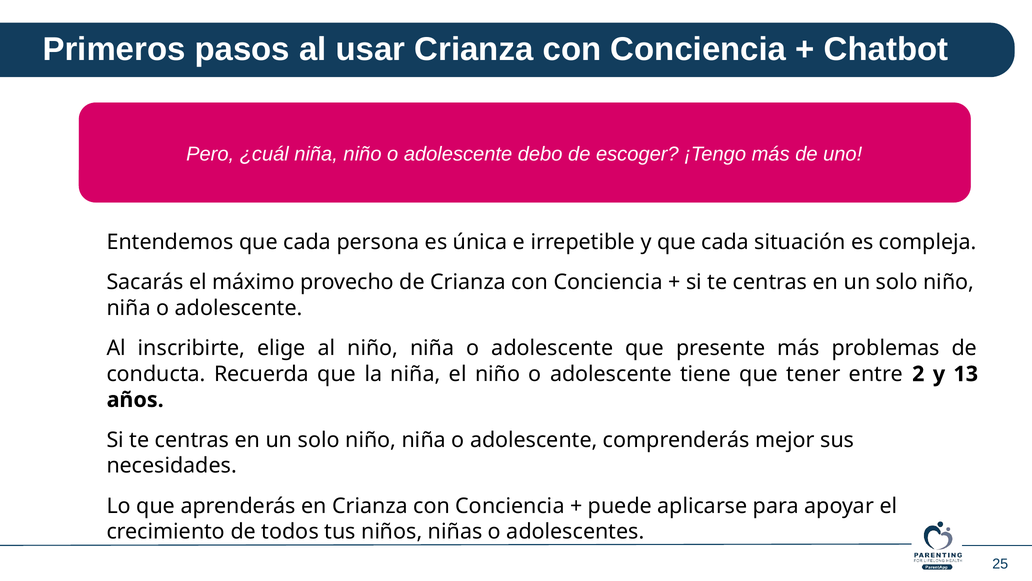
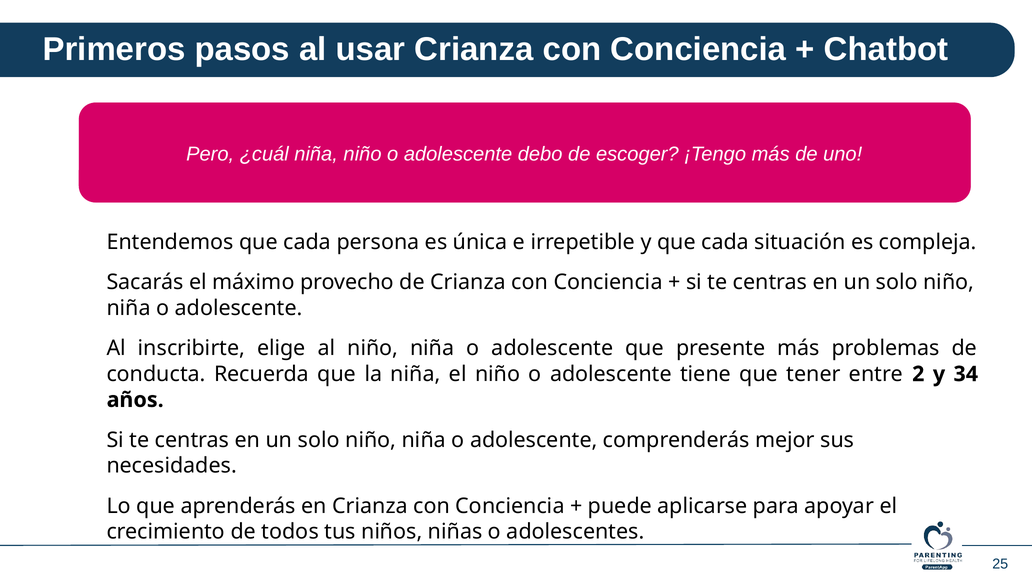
13: 13 -> 34 (966, 374)
